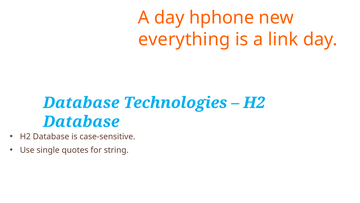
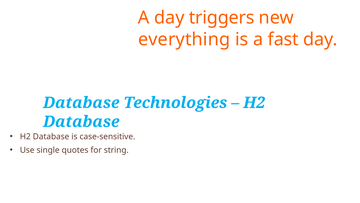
hphone: hphone -> triggers (222, 18)
link: link -> fast (283, 39)
